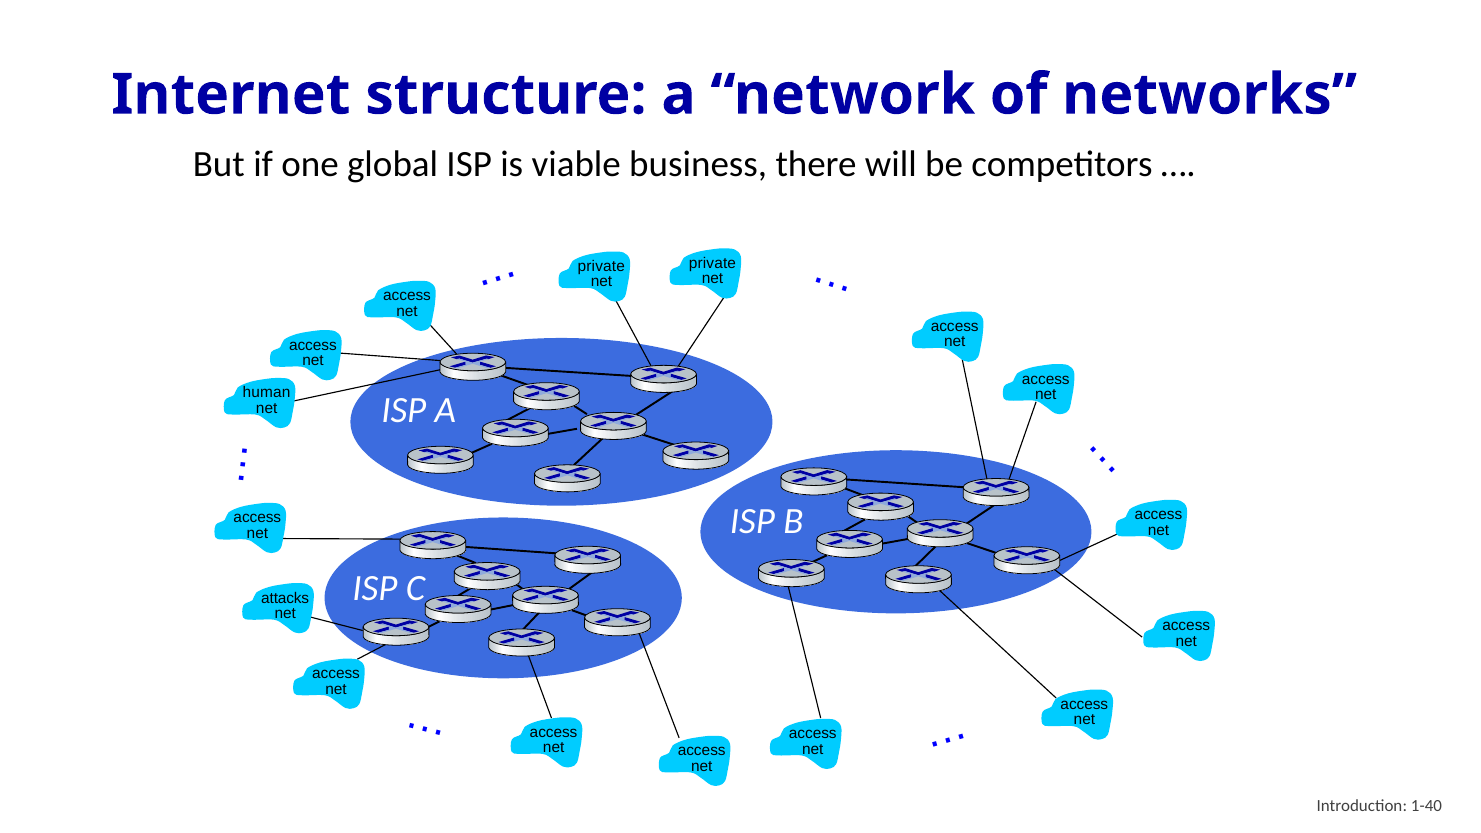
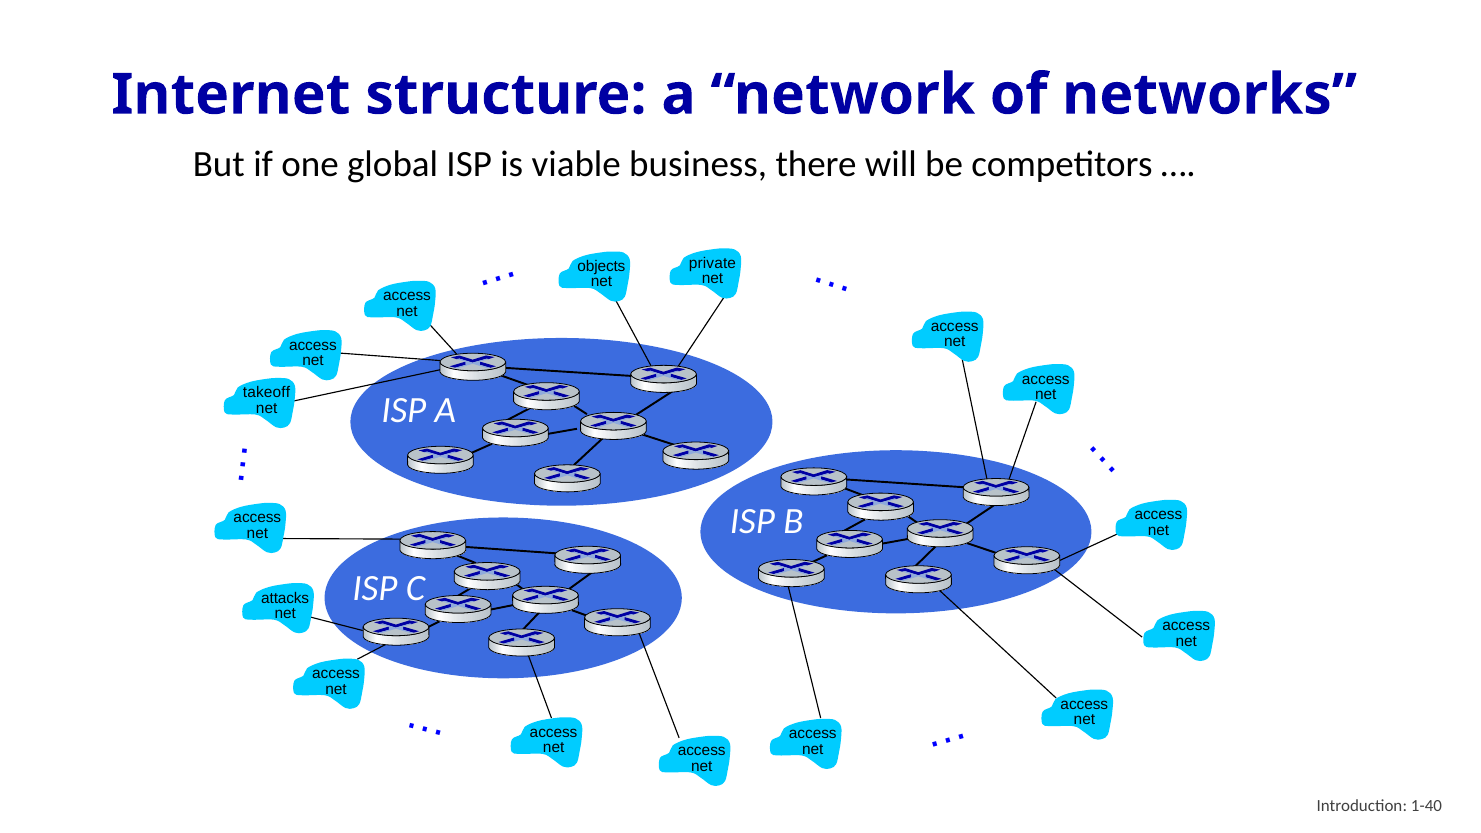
private: private -> objects (601, 266)
human: human -> takeoff (267, 393)
